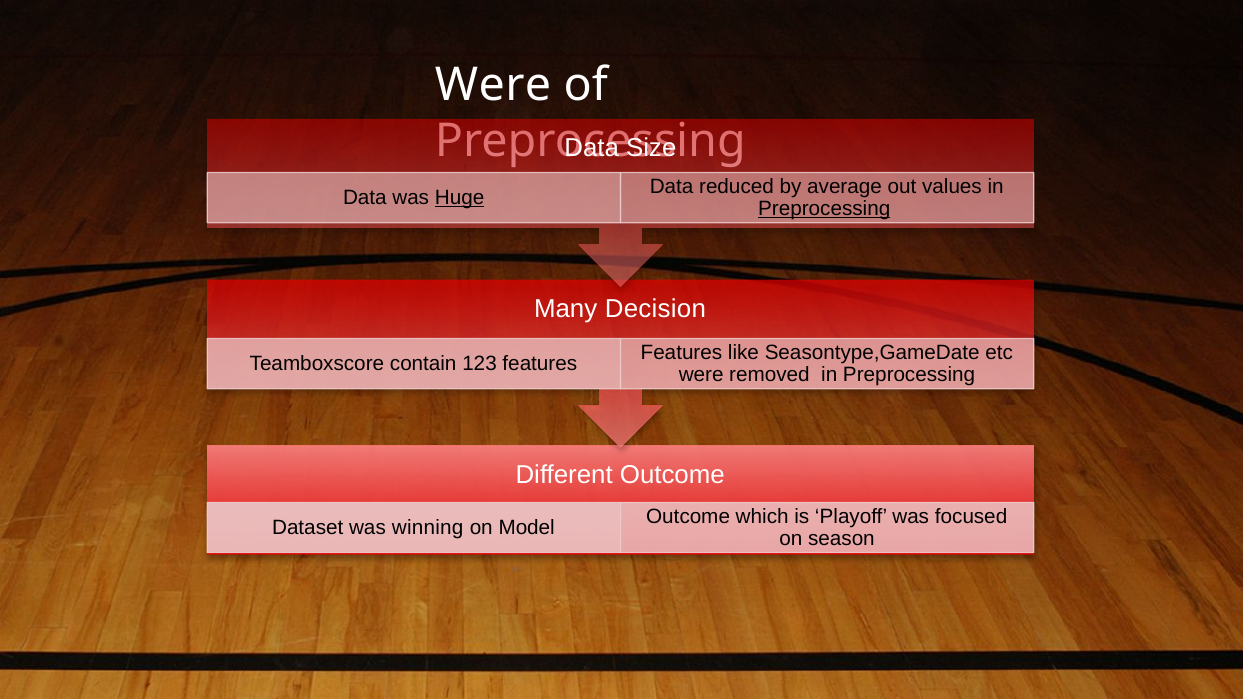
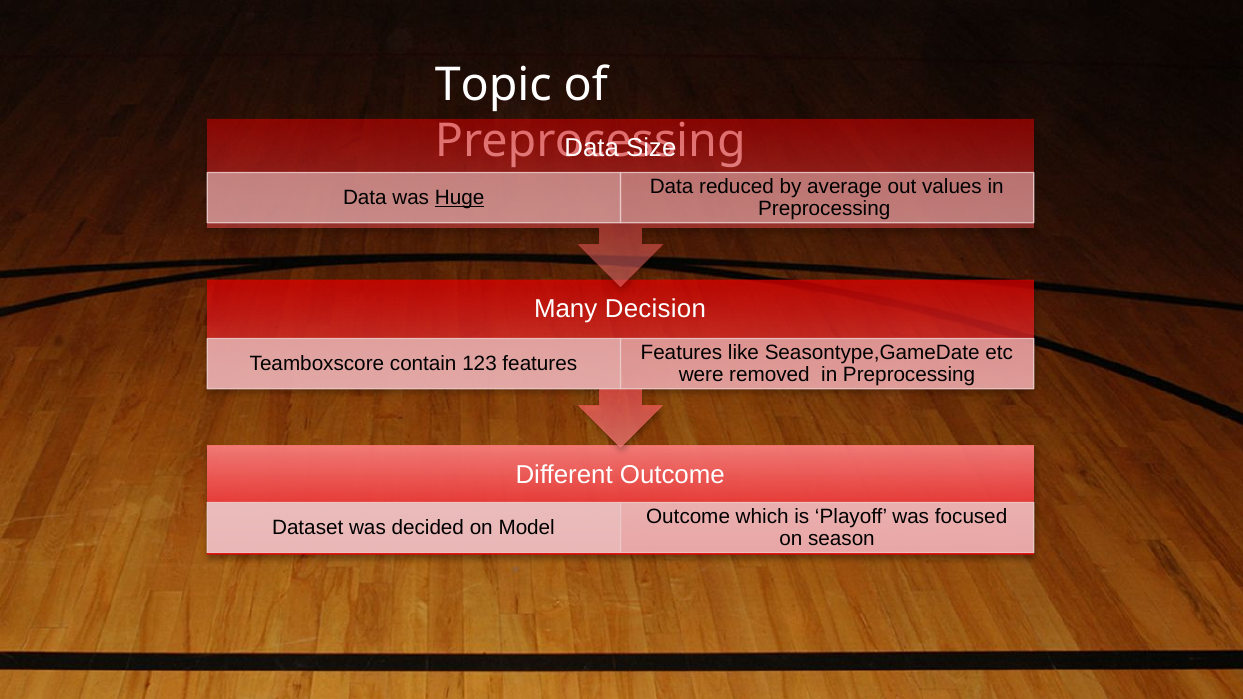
Were: Were -> Topic (493, 85)
Preprocessing underline: present -> none (824, 209)
winning: winning -> decided (428, 528)
